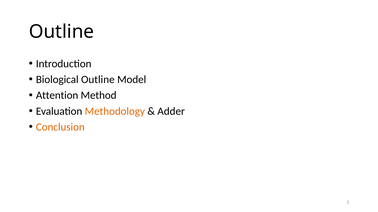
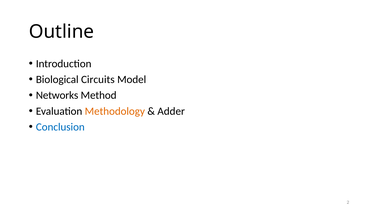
Biological Outline: Outline -> Circuits (98, 80)
Attention: Attention -> Networks (57, 96)
Conclusion colour: orange -> blue (60, 127)
